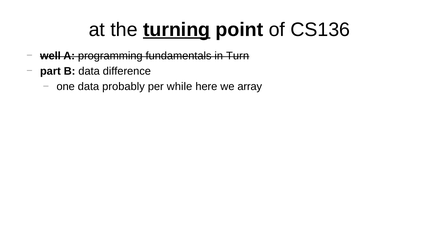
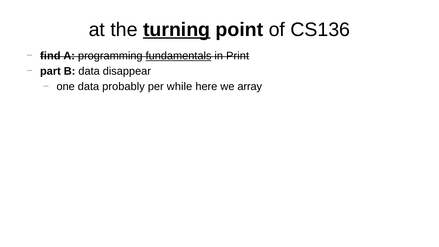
well: well -> find (50, 56)
fundamentals underline: none -> present (179, 56)
Turn: Turn -> Print (238, 56)
difference: difference -> disappear (127, 71)
